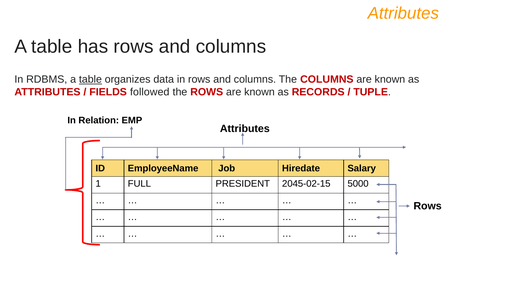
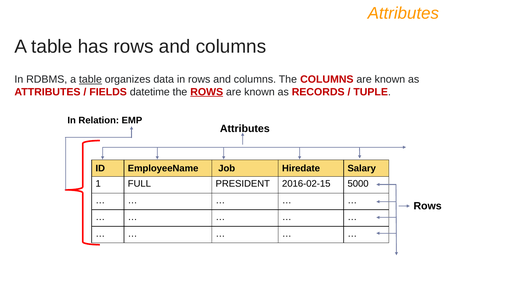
followed: followed -> datetime (150, 92)
ROWS underline: none -> present (207, 92)
2045-02-15: 2045-02-15 -> 2016-02-15 (306, 184)
